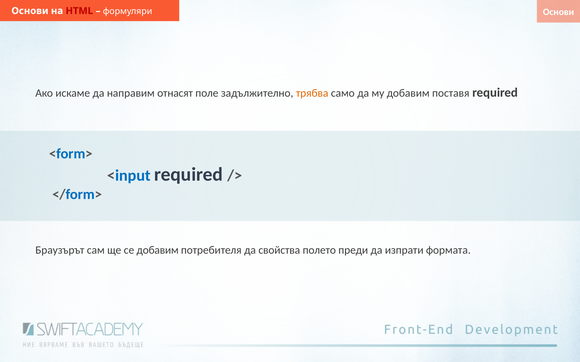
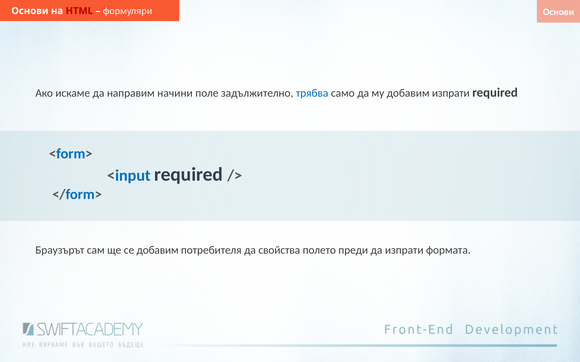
отнасят: отнасят -> начини (175, 93)
трябва colour: orange -> blue (312, 93)
добавим поставя: поставя -> изпрати (451, 93)
